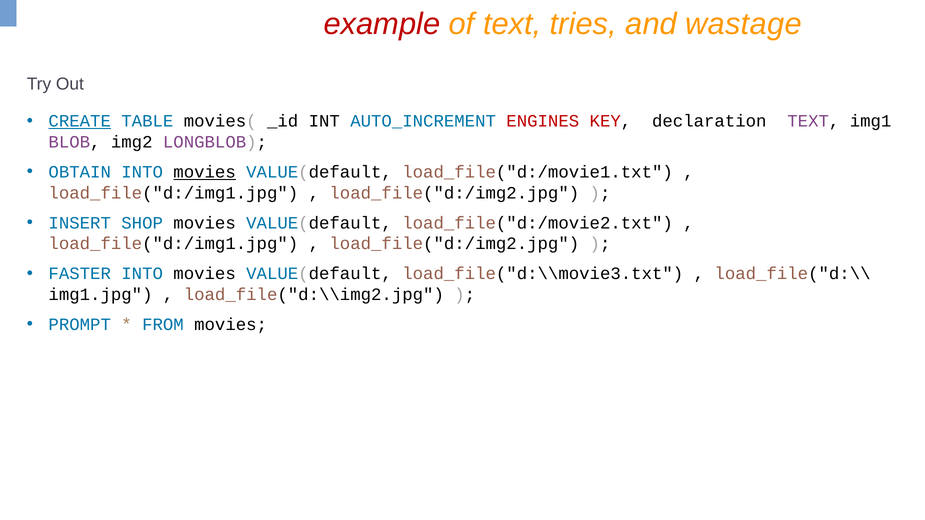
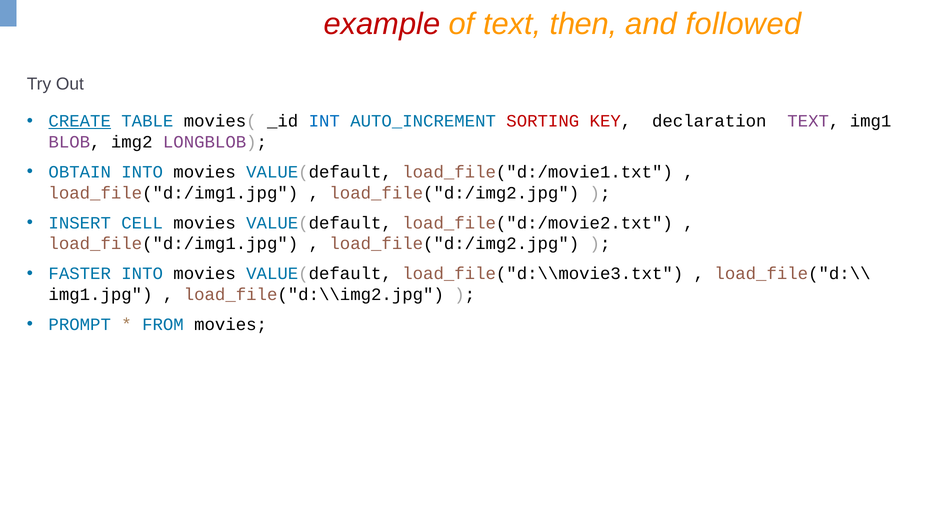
tries: tries -> then (583, 24)
wastage: wastage -> followed (744, 24)
INT colour: black -> blue (324, 121)
ENGINES: ENGINES -> SORTING (543, 121)
movies underline: present -> none (205, 172)
SHOP: SHOP -> CELL (142, 223)
